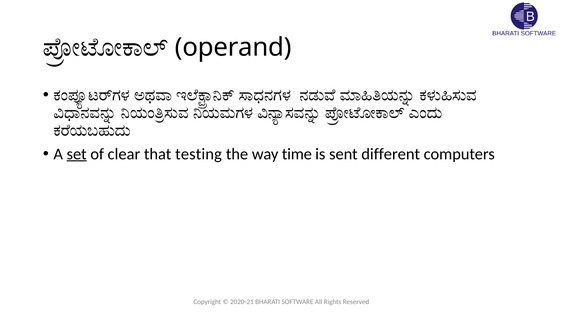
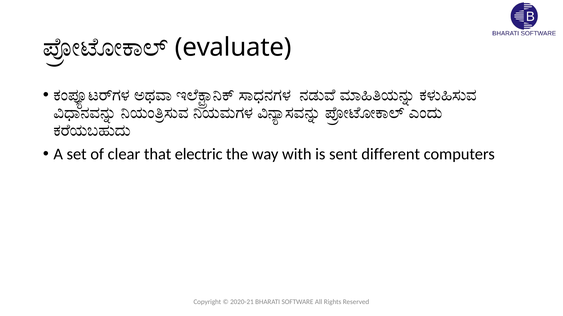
operand: operand -> evaluate (233, 47)
set underline: present -> none (77, 154)
testing: testing -> electric (199, 154)
time: time -> with (297, 154)
